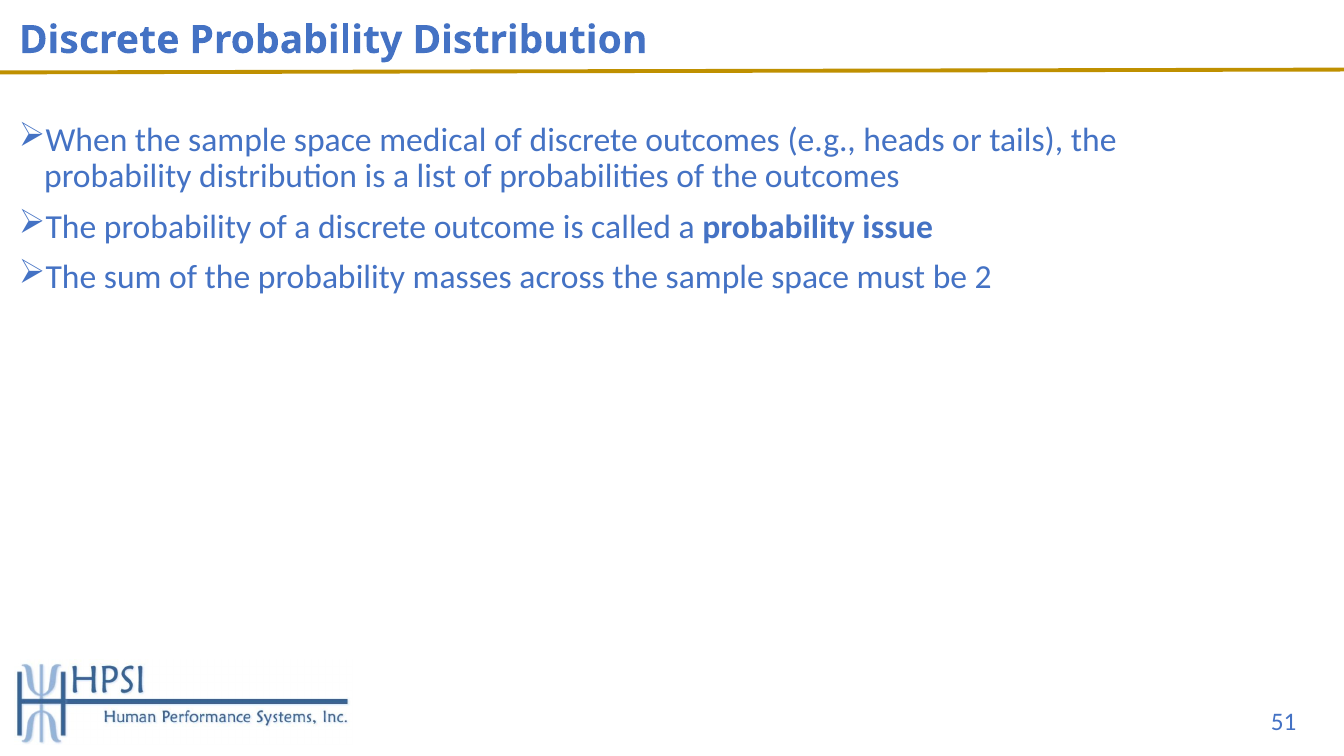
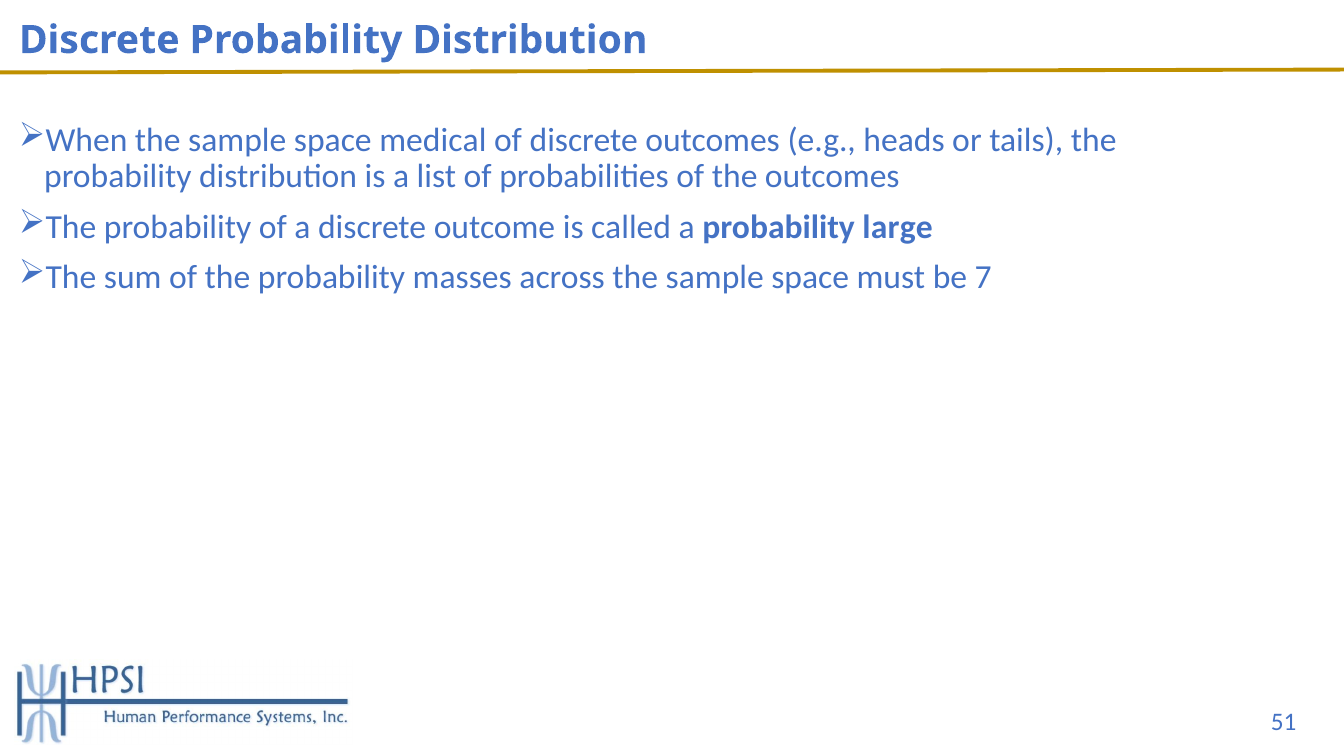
issue: issue -> large (898, 227)
2: 2 -> 7 (983, 277)
